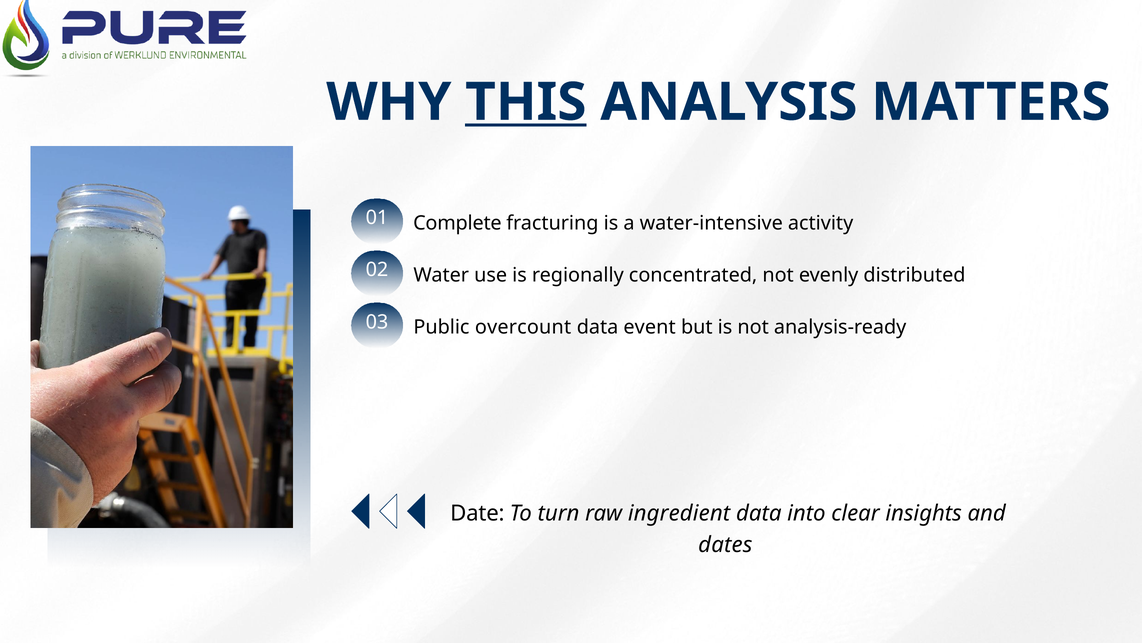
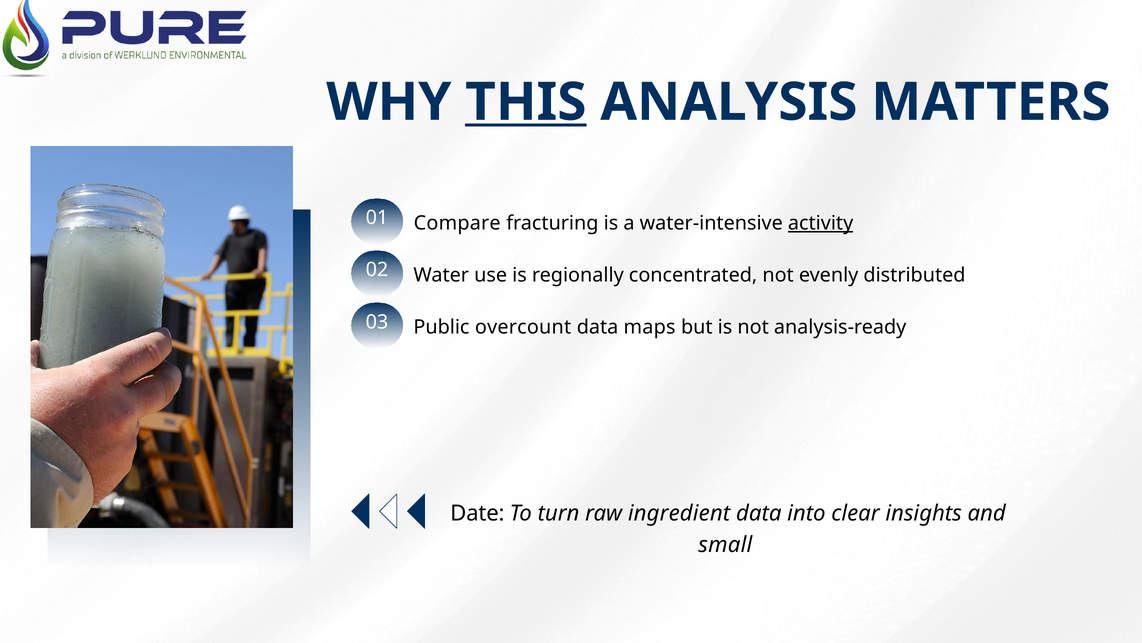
Complete: Complete -> Compare (457, 223)
activity underline: none -> present (821, 223)
event: event -> maps (650, 327)
dates: dates -> small (725, 544)
